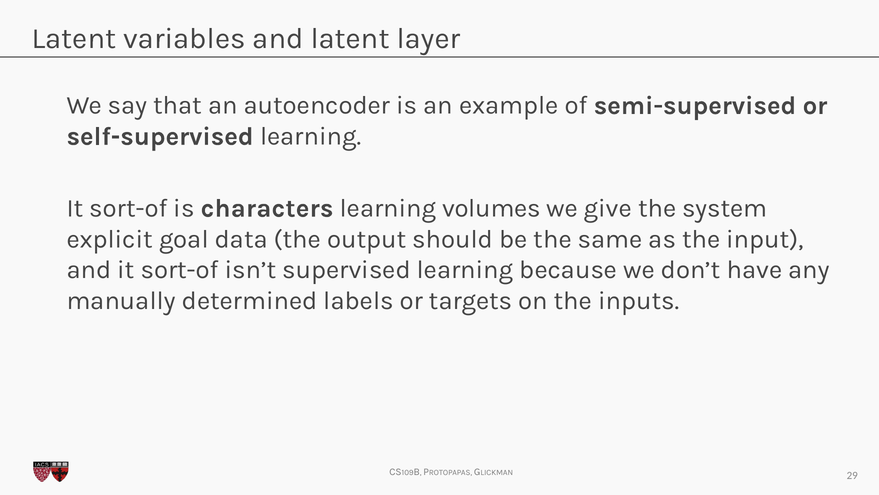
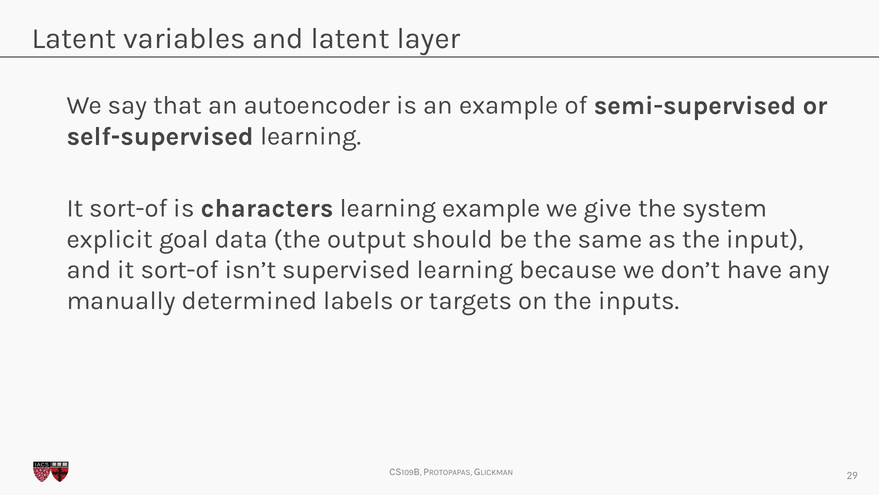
learning volumes: volumes -> example (491, 208)
